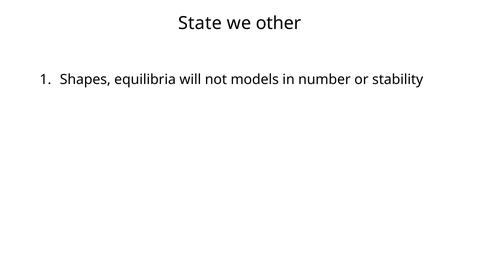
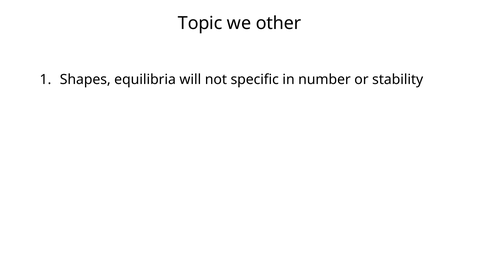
State: State -> Topic (200, 23)
models: models -> specific (255, 79)
